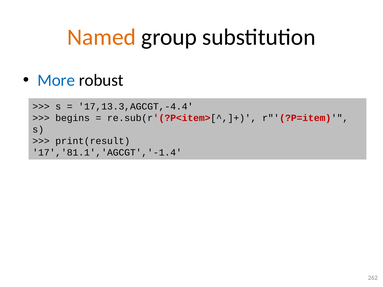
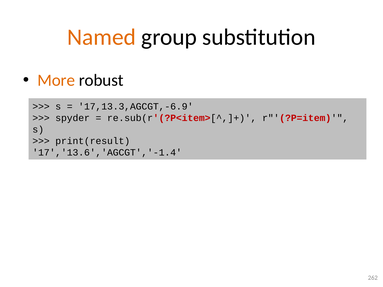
More colour: blue -> orange (56, 80)
17,13.3,AGCGT,-4.4: 17,13.3,AGCGT,-4.4 -> 17,13.3,AGCGT,-6.9 (136, 107)
begins: begins -> spyder (73, 118)
17','81.1','AGCGT','-1.4: 17','81.1','AGCGT','-1.4 -> 17','13.6','AGCGT','-1.4 (107, 153)
